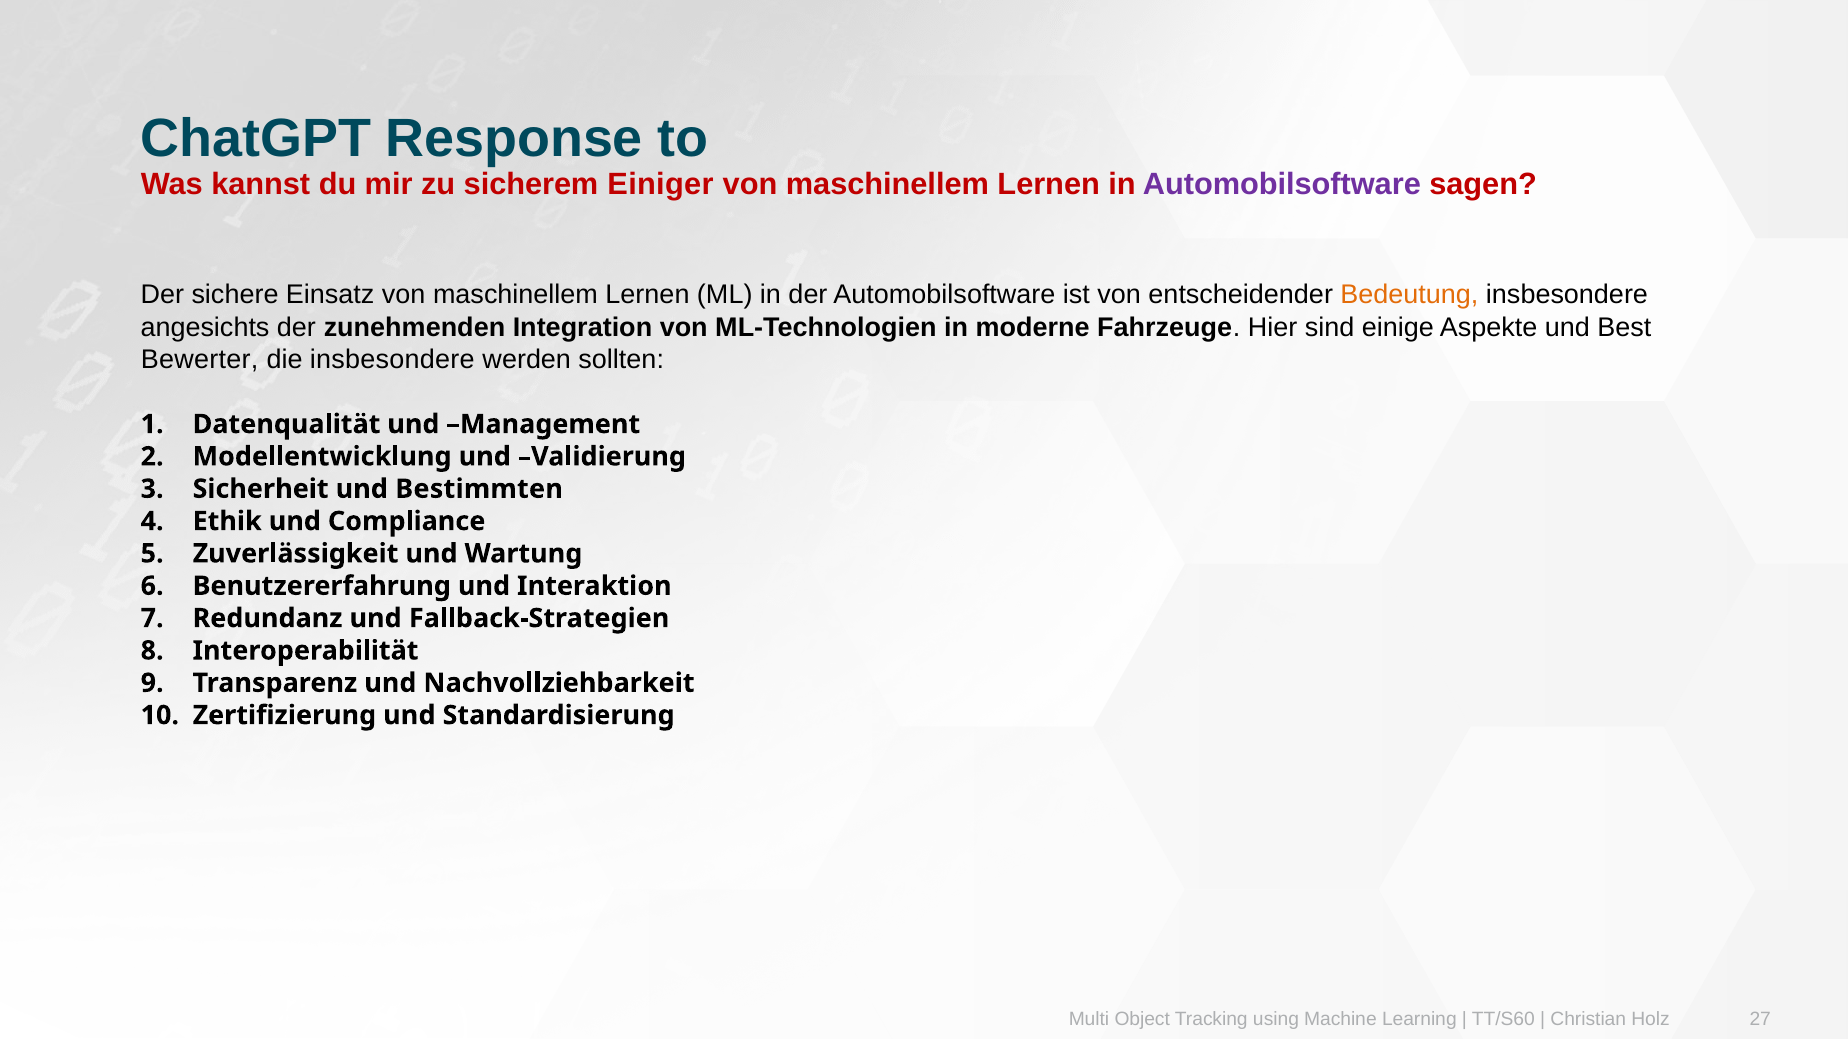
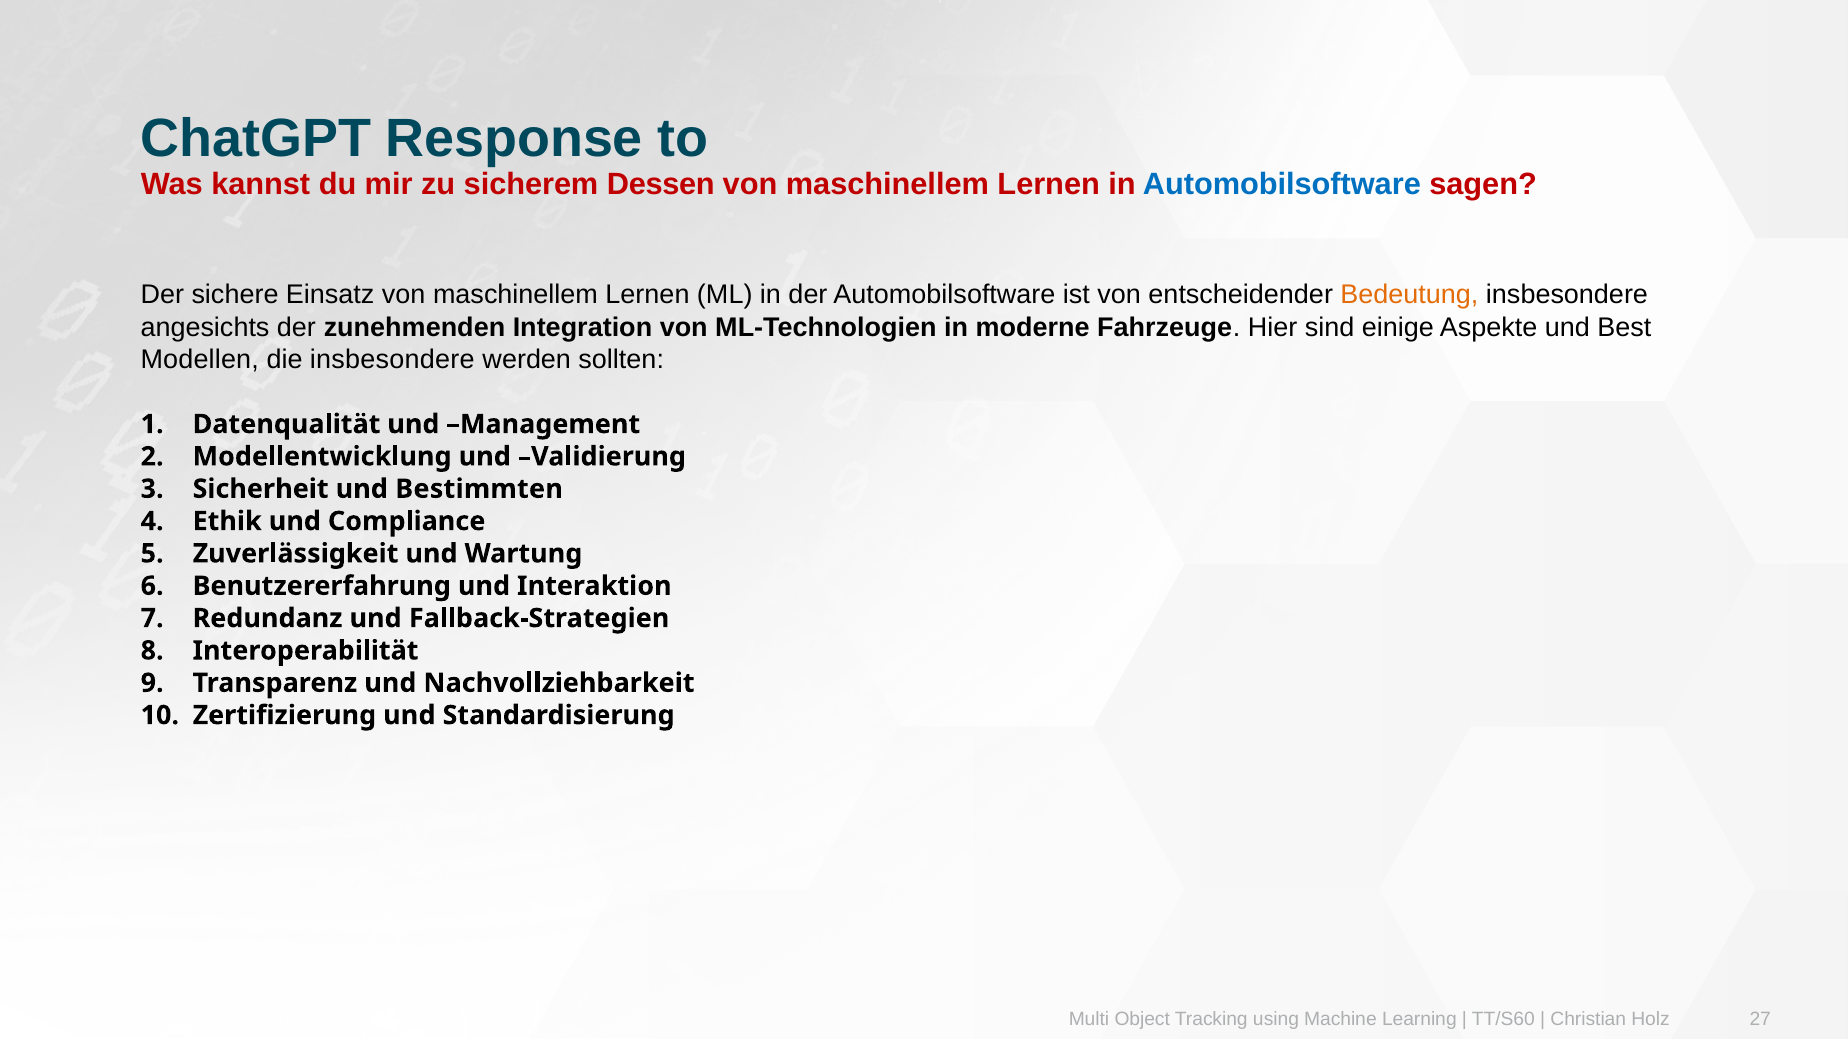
Einiger: Einiger -> Dessen (661, 185)
Automobilsoftware colour: purple -> blue (1282, 185)
Bewerter: Bewerter -> Modellen (200, 360)
